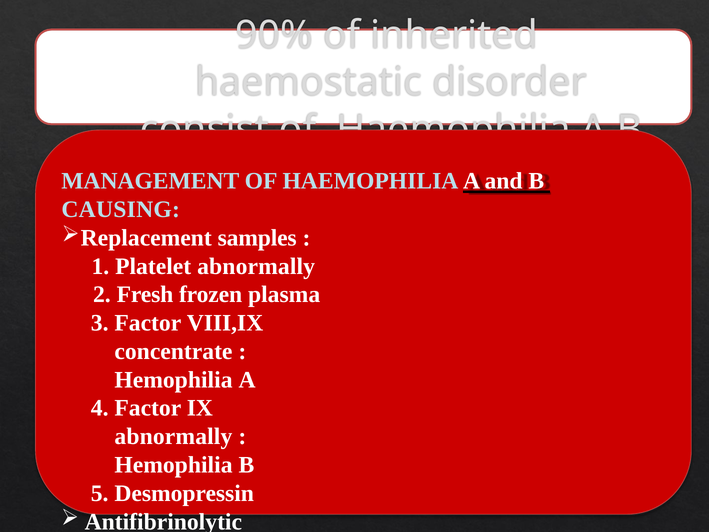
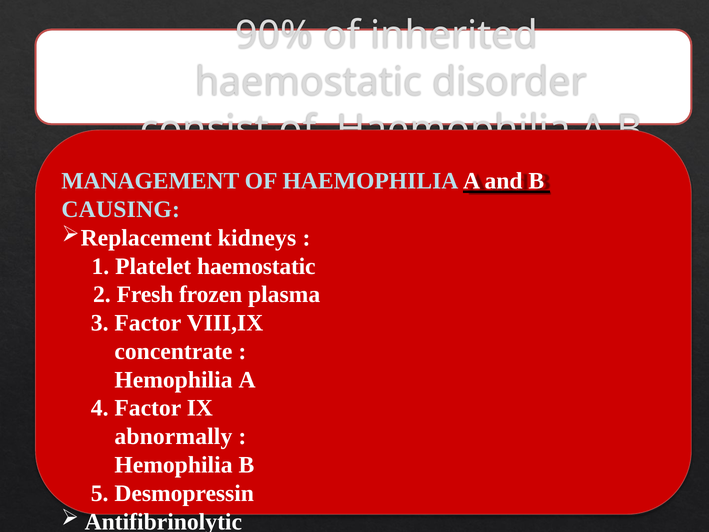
samples: samples -> kidneys (257, 238)
Platelet abnormally: abnormally -> haemostatic (256, 266)
